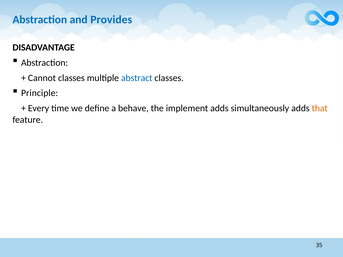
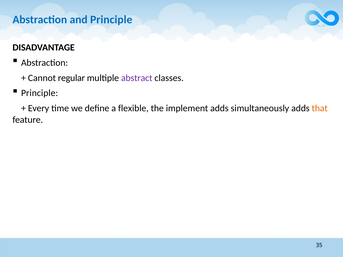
and Provides: Provides -> Principle (111, 20)
Cannot classes: classes -> regular (71, 78)
abstract colour: blue -> purple (137, 78)
behave: behave -> flexible (133, 108)
